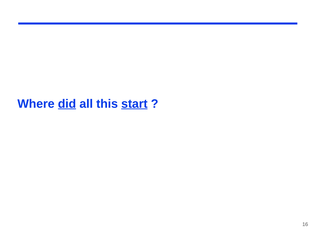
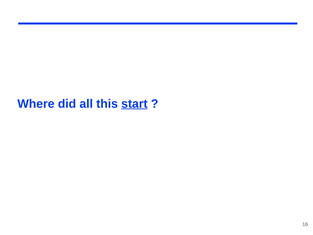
did underline: present -> none (67, 104)
